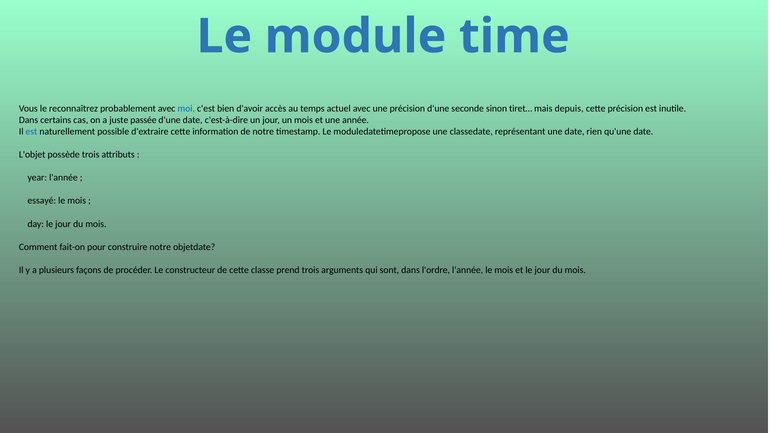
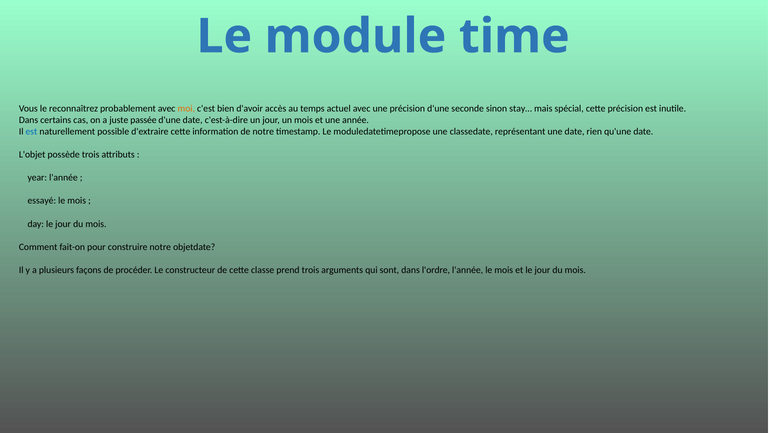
moi colour: blue -> orange (186, 108)
tiret…: tiret… -> stay… (521, 108)
depuis: depuis -> spécial (569, 108)
